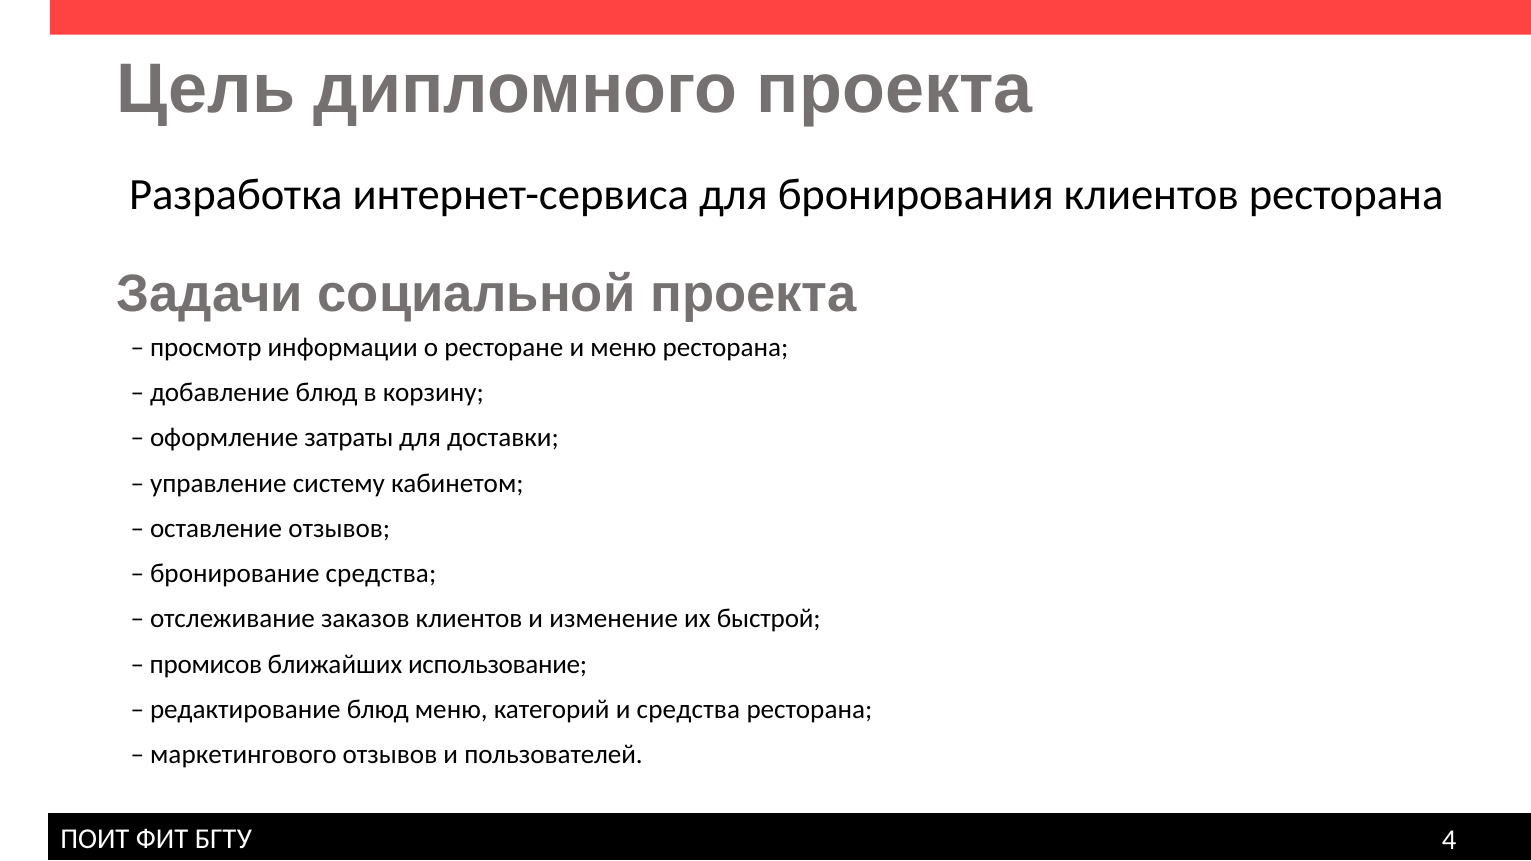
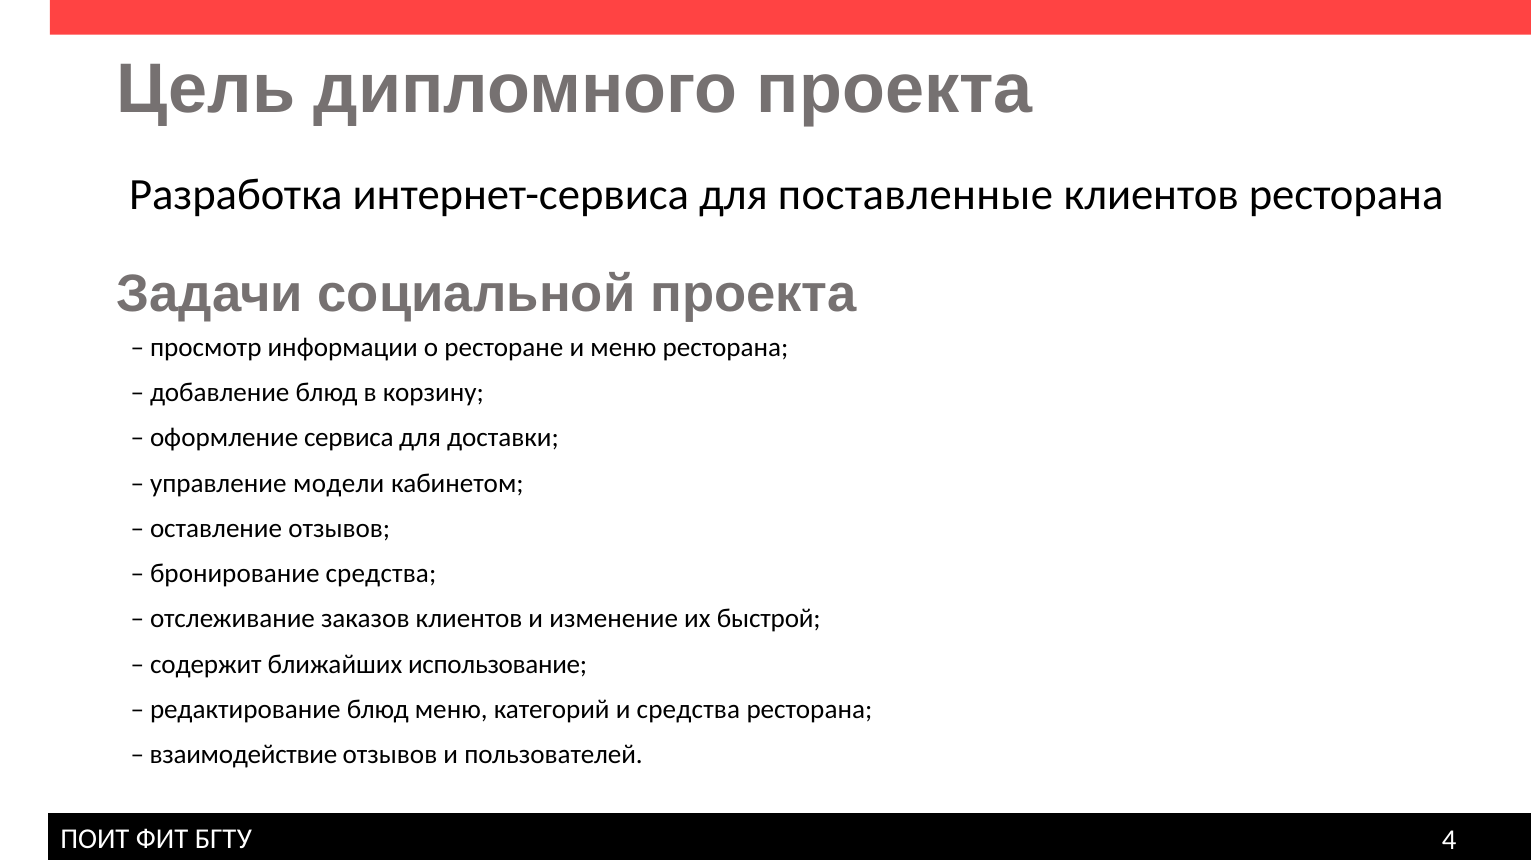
бронирования: бронирования -> поставленные (916, 195)
затраты: затраты -> сервиса (349, 438)
систему: систему -> модели (339, 483)
промисов: промисов -> содержит (206, 664)
маркетингового: маркетингового -> взаимодействие (243, 755)
